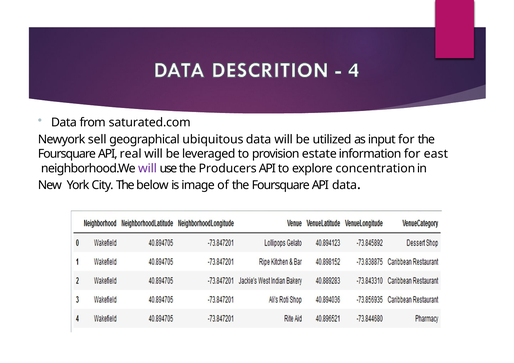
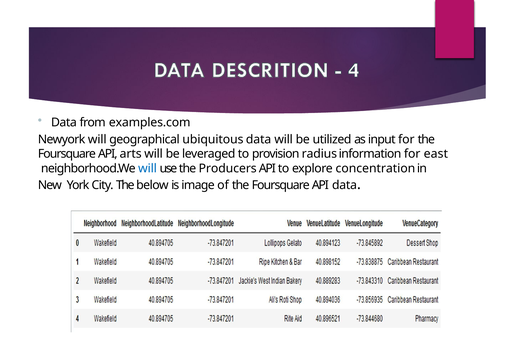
saturated.com: saturated.com -> examples.com (150, 123)
Newyork sell: sell -> will (97, 140)
real: real -> arts (131, 154)
estate: estate -> radius (319, 154)
will colour: purple -> blue (148, 169)
